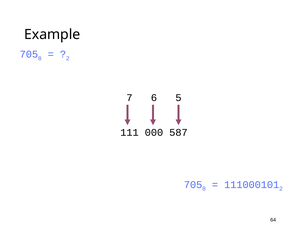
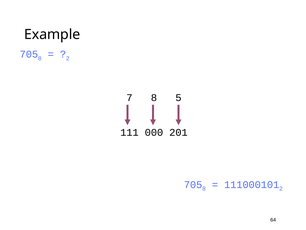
7 6: 6 -> 8 (154, 98)
587: 587 -> 201 (178, 132)
